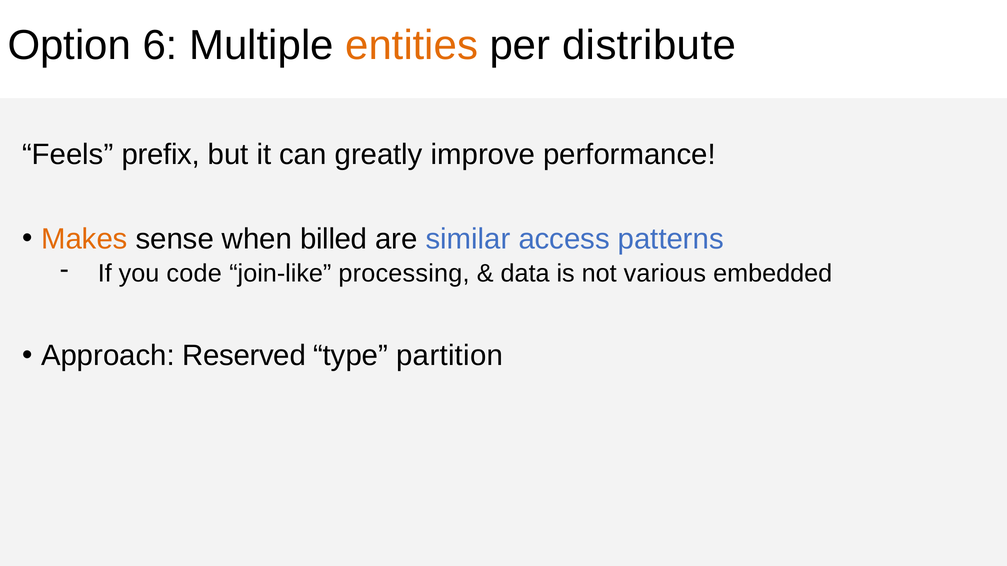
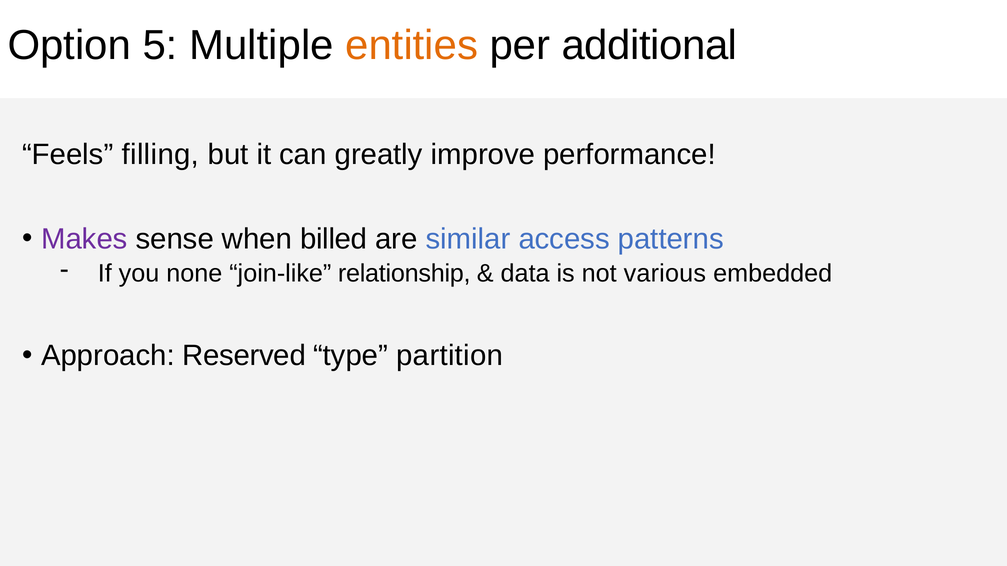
6: 6 -> 5 (160, 45)
distribute: distribute -> additional (649, 45)
prefix: prefix -> filling (160, 155)
Makes colour: orange -> purple (84, 239)
code: code -> none (194, 274)
processing: processing -> relationship (404, 274)
